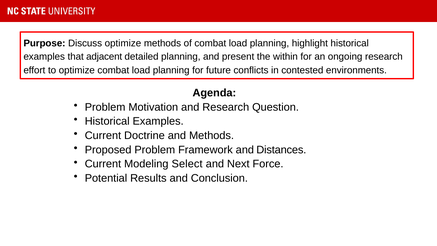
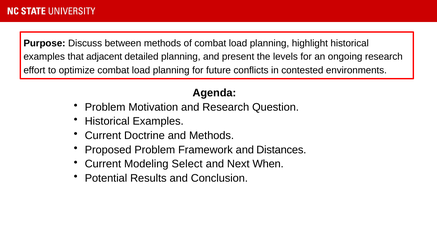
Discuss optimize: optimize -> between (123, 43)
within: within -> levels (285, 57)
Force: Force -> When (268, 164)
